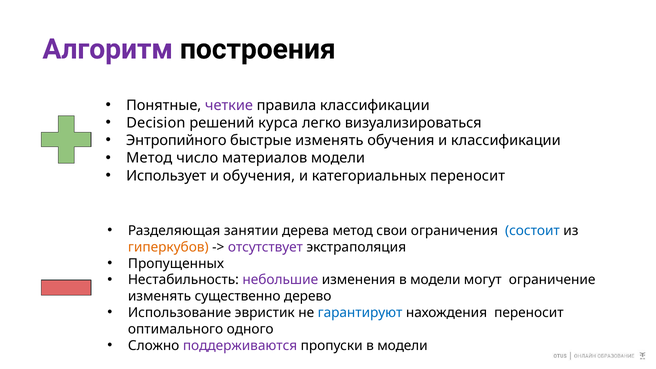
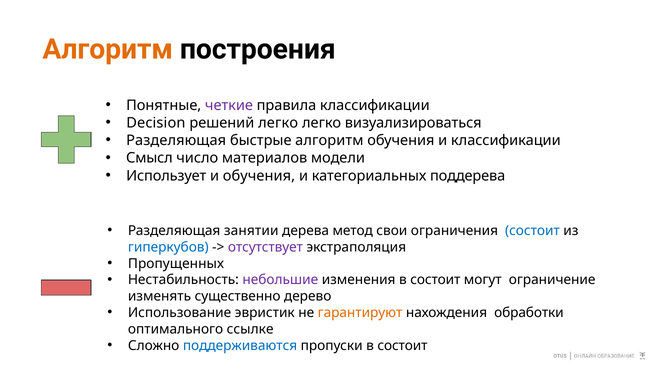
Алгоритм colour: purple -> orange (108, 49)
решений курса: курса -> легко (278, 123)
Энтропийного: Энтропийного -> Разделяющая (176, 141)
быстрые изменять: изменять -> алгоритм (329, 141)
Метод: Метод -> Смысл (149, 158)
категориальных переносит: переносит -> поддерева (468, 176)
гиперкубов colour: orange -> blue (168, 247)
изменения в модели: модели -> состоит (435, 280)
гарантируют colour: blue -> orange (360, 313)
нахождения переносит: переносит -> обработки (529, 313)
одного: одного -> ссылке (250, 329)
поддерживаются colour: purple -> blue (240, 346)
пропуски в модели: модели -> состоит (402, 346)
